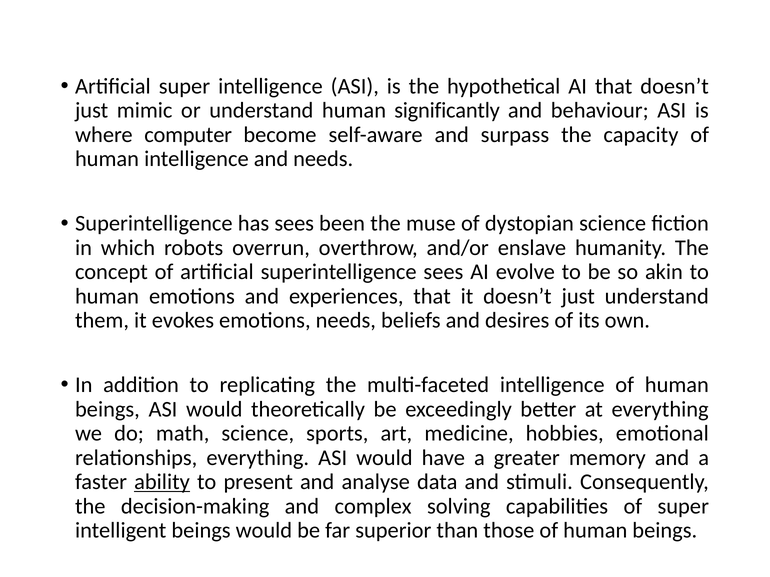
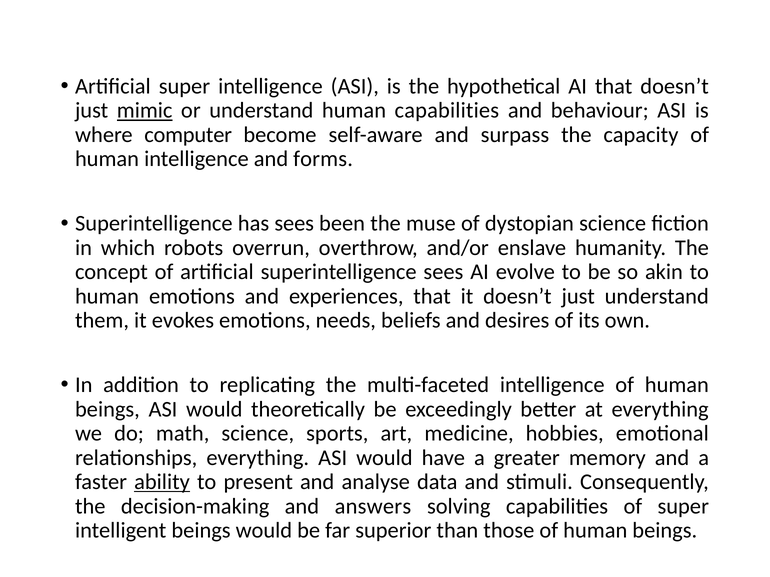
mimic underline: none -> present (145, 111)
human significantly: significantly -> capabilities (447, 111)
and needs: needs -> forms (323, 159)
complex: complex -> answers (373, 507)
